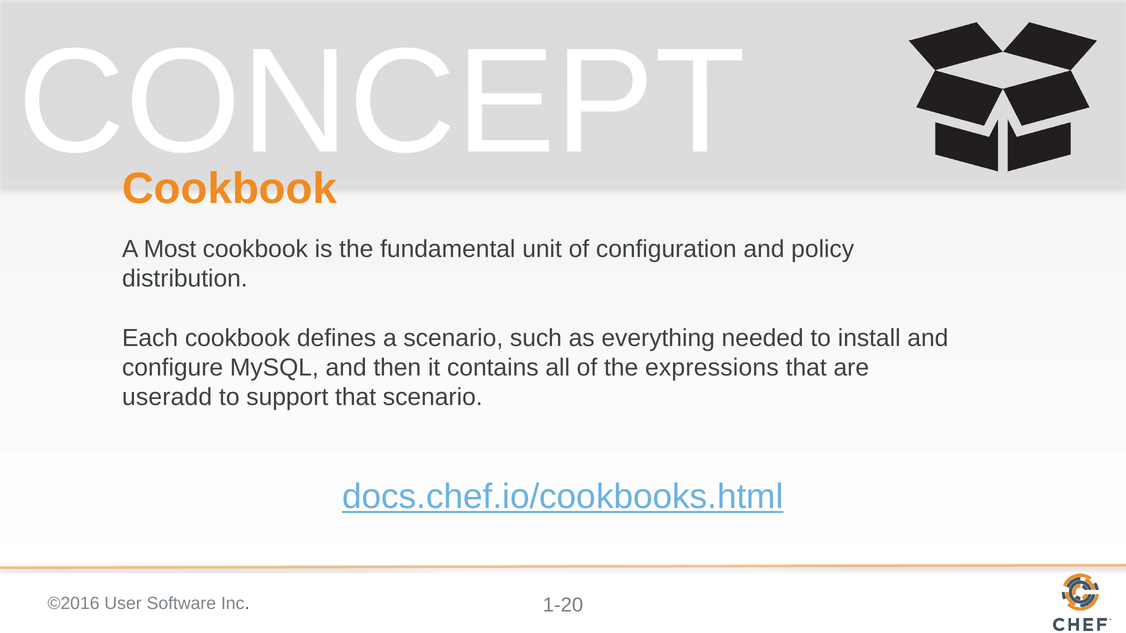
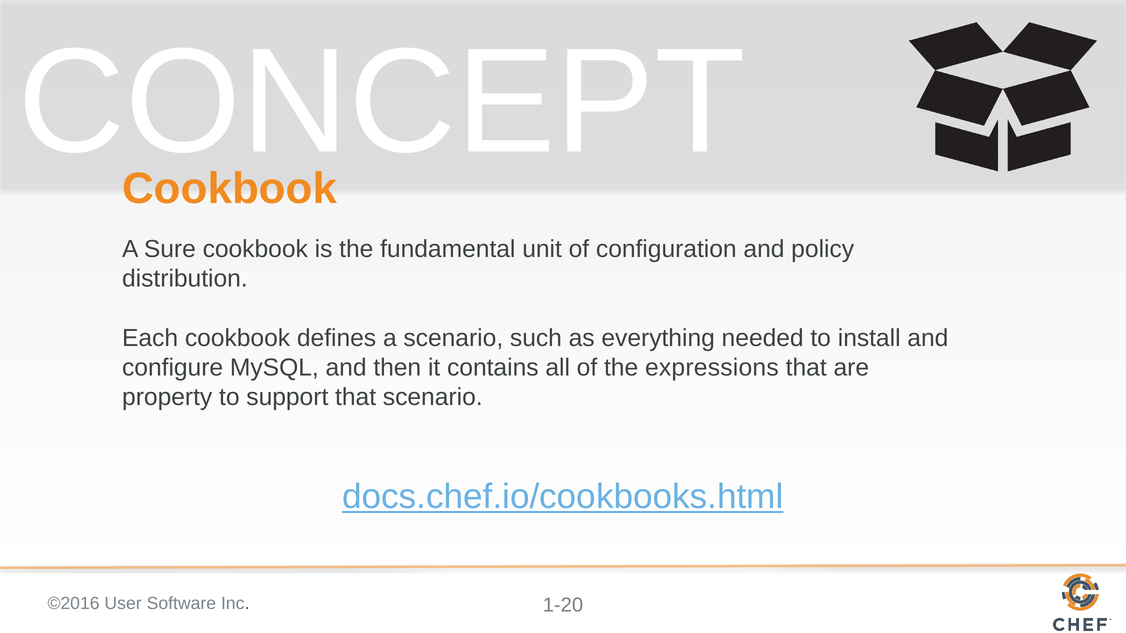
Most: Most -> Sure (170, 249)
useradd: useradd -> property (167, 397)
